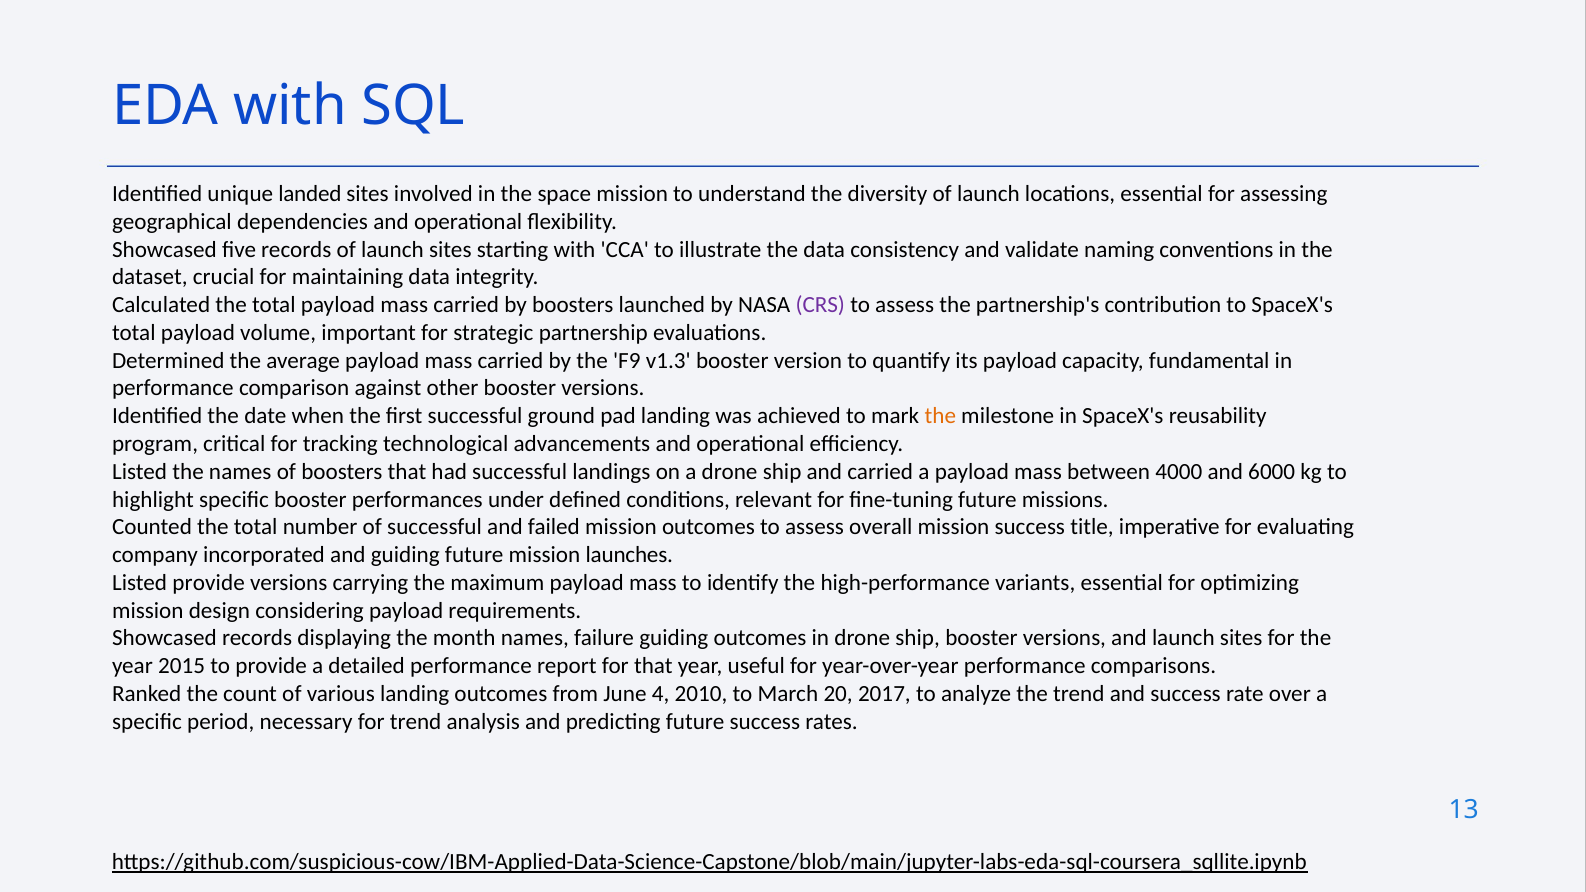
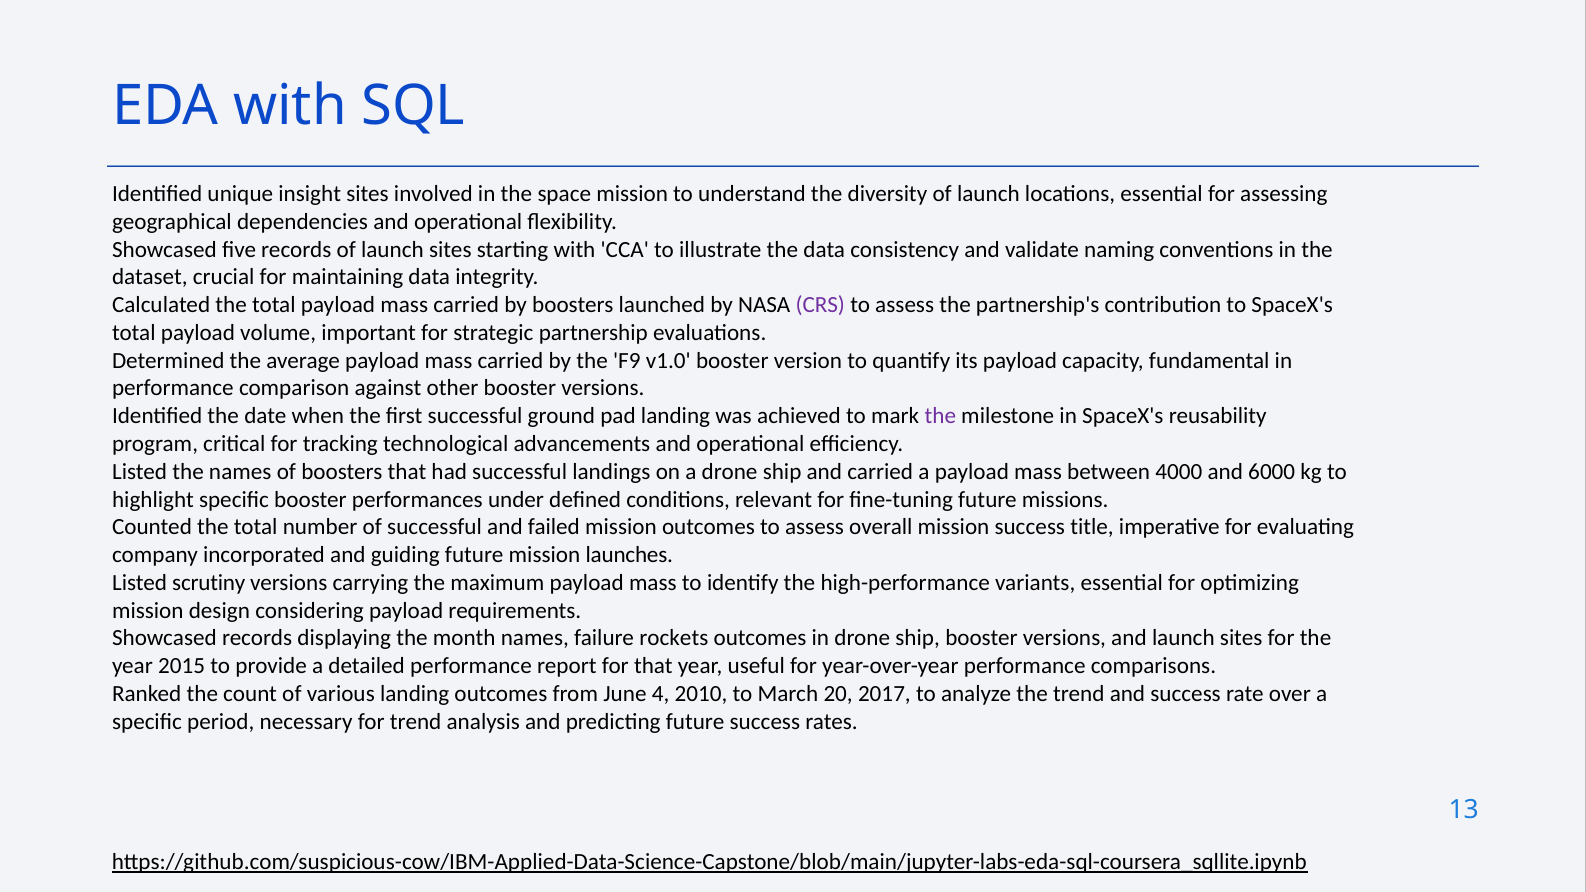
landed: landed -> insight (310, 194)
v1.3: v1.3 -> v1.0 (668, 361)
the colour: orange -> purple (940, 416)
Listed provide: provide -> scrutiny (209, 583)
failure guiding: guiding -> rockets (674, 638)
